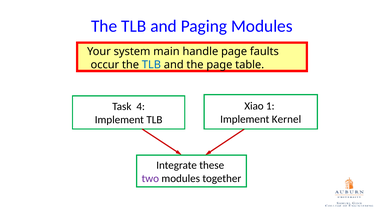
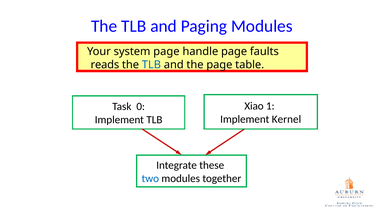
system main: main -> page (166, 51)
occur: occur -> reads (105, 65)
4: 4 -> 0 (141, 107)
two colour: purple -> blue (150, 179)
